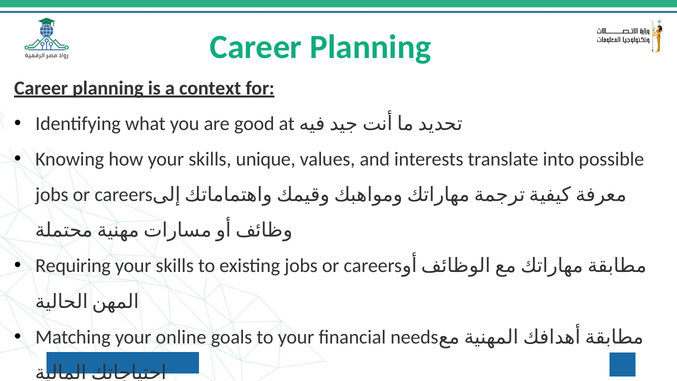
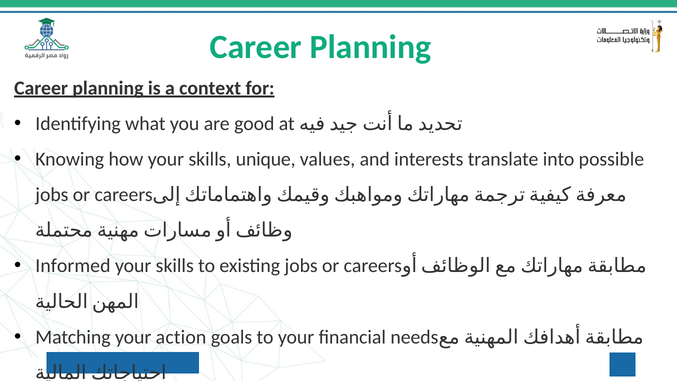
Requiring: Requiring -> Informed (73, 266)
online: online -> action (181, 337)
